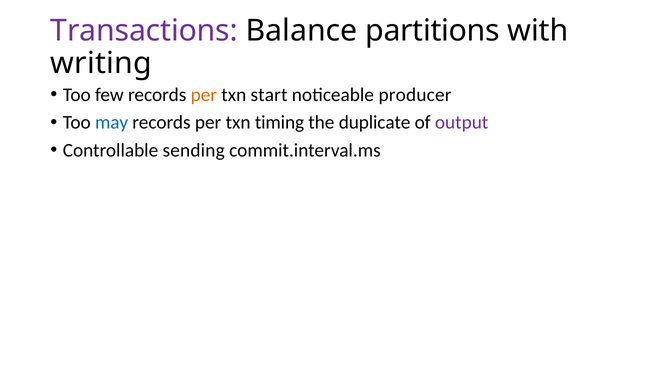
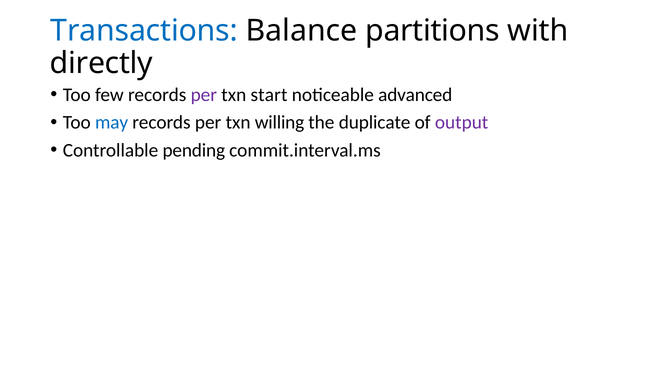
Transactions colour: purple -> blue (144, 31)
writing: writing -> directly (101, 63)
per colour: orange -> purple (204, 95)
producer: producer -> advanced (415, 95)
timing: timing -> willing (280, 122)
sending: sending -> pending (194, 150)
